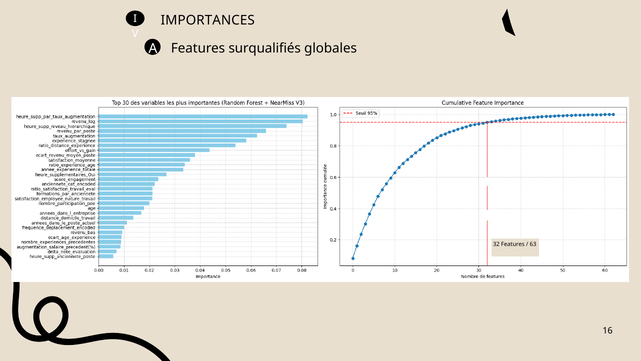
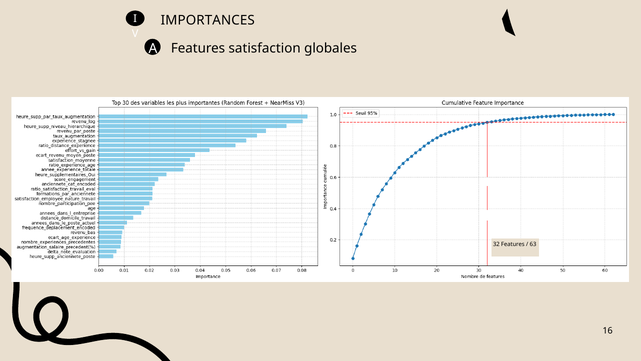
surqualifiés: surqualifiés -> satisfaction (265, 48)
